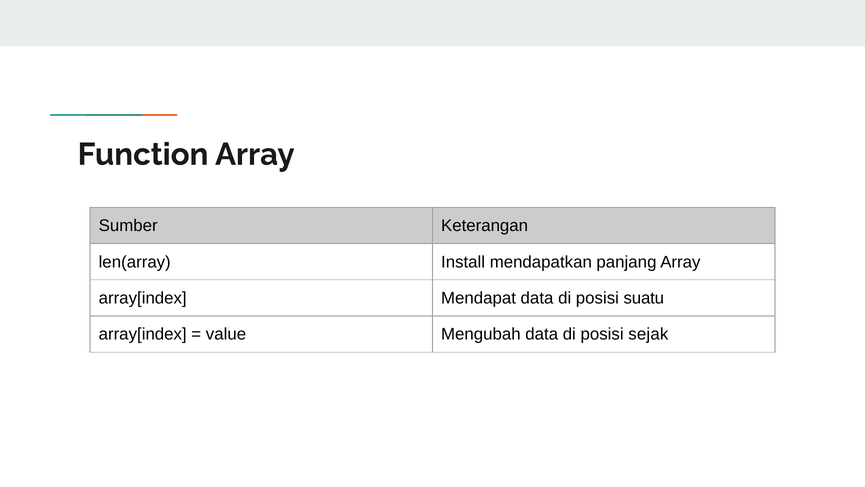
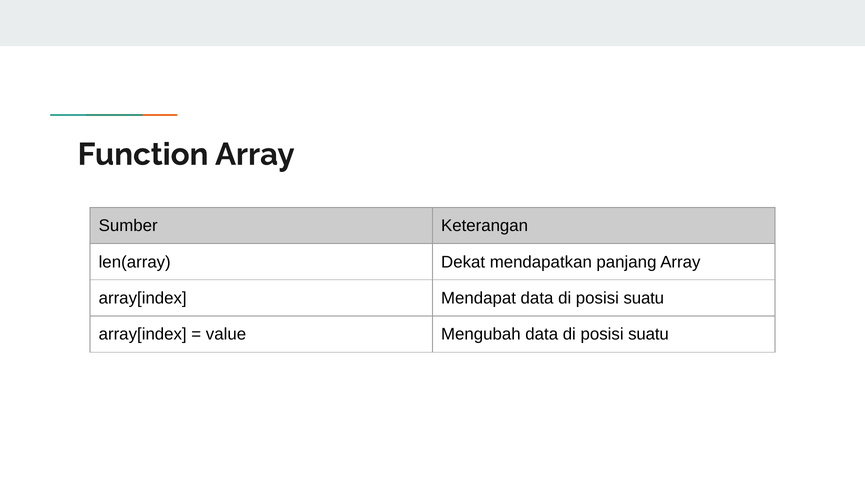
Install: Install -> Dekat (463, 262)
sejak: sejak -> suatu (649, 334)
